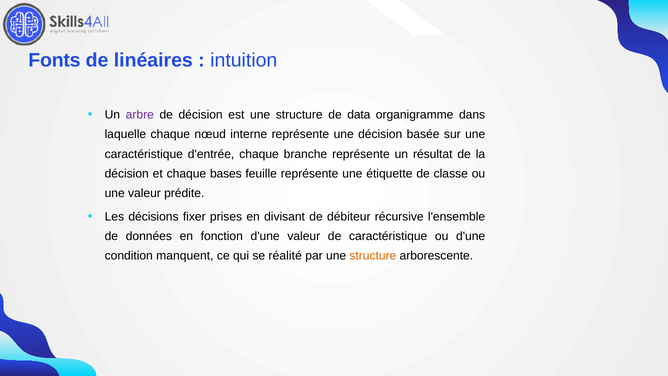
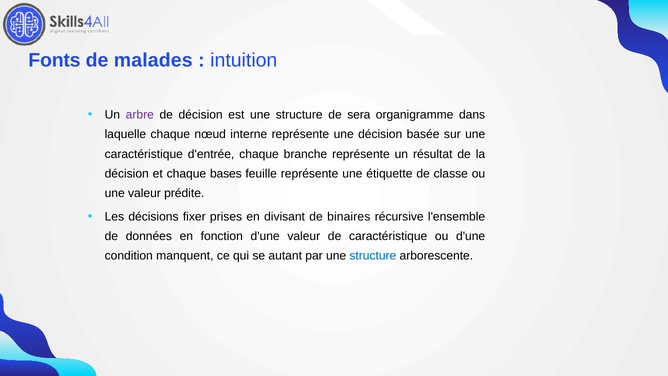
linéaires: linéaires -> malades (153, 60)
data: data -> sera (359, 115)
débiteur: débiteur -> binaires (349, 217)
réalité: réalité -> autant (285, 256)
structure colour: orange -> blue (373, 256)
